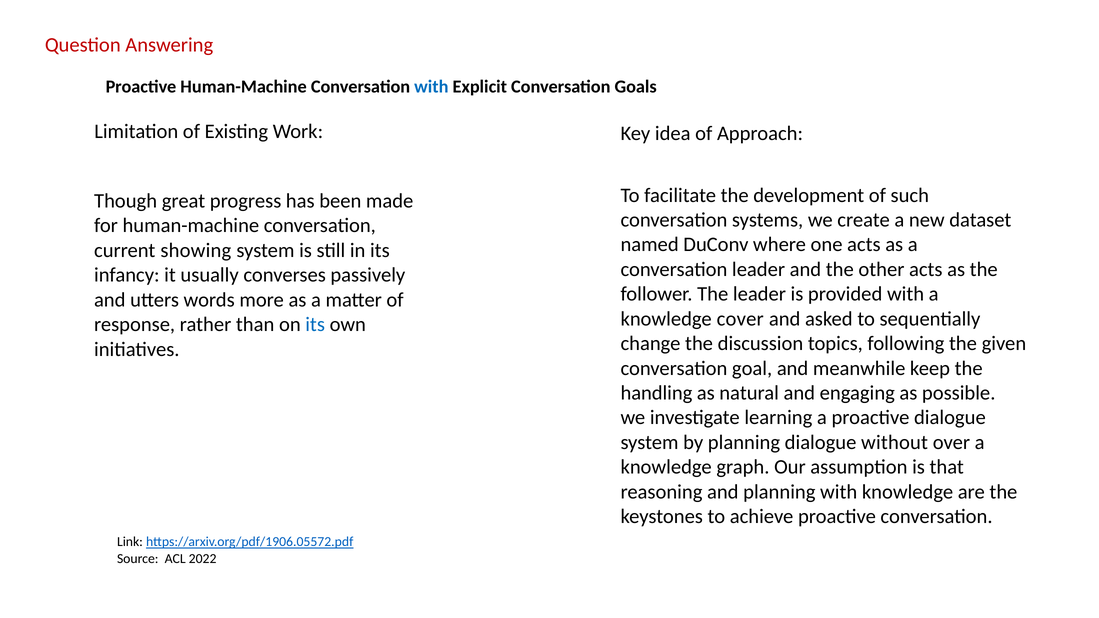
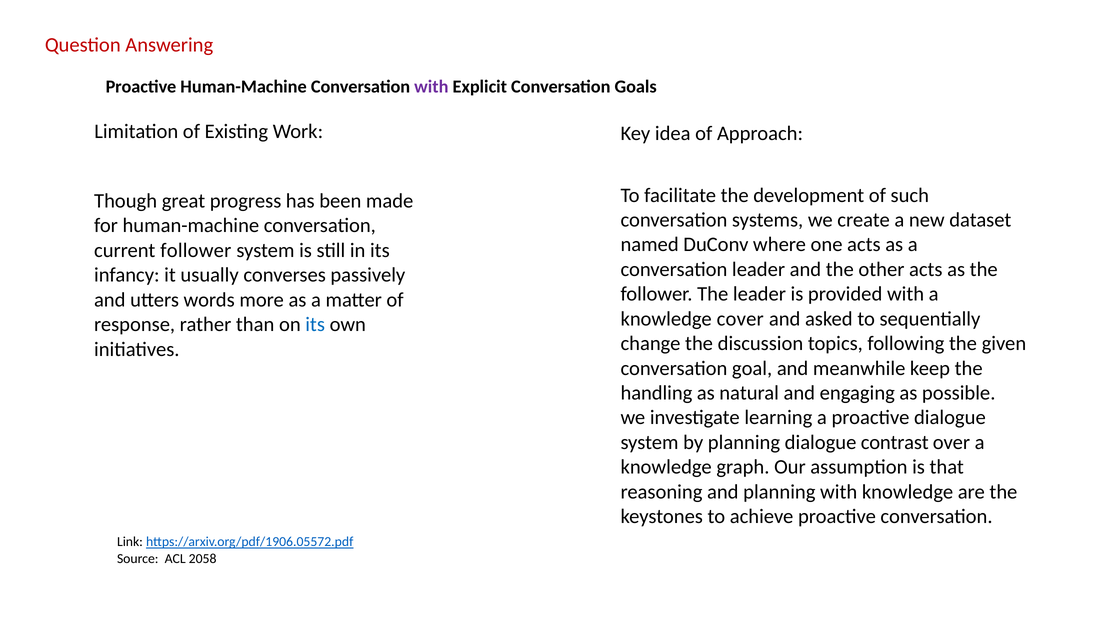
with colour: blue -> purple (431, 87)
current showing: showing -> follower (196, 250)
without: without -> contrast (895, 443)
2022: 2022 -> 2058 (203, 559)
